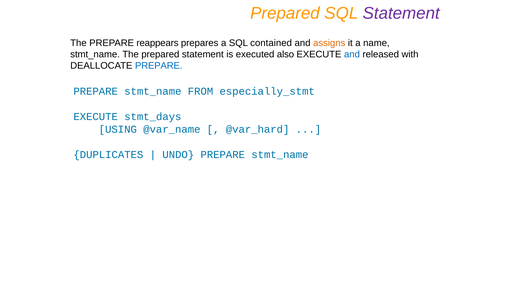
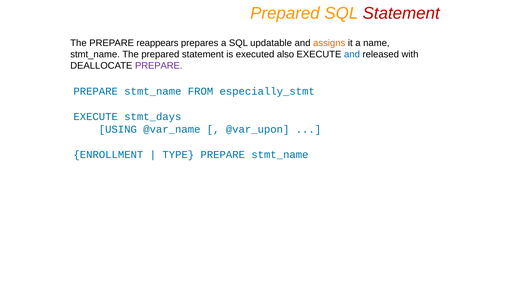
Statement colour: purple -> red (401, 13)
contained: contained -> updatable (271, 43)
PREPARE colour: blue -> purple (159, 66)
@var_hard: @var_hard -> @var_upon (258, 129)
DUPLICATES: DUPLICATES -> ENROLLMENT (108, 155)
UNDO: UNDO -> TYPE (178, 155)
